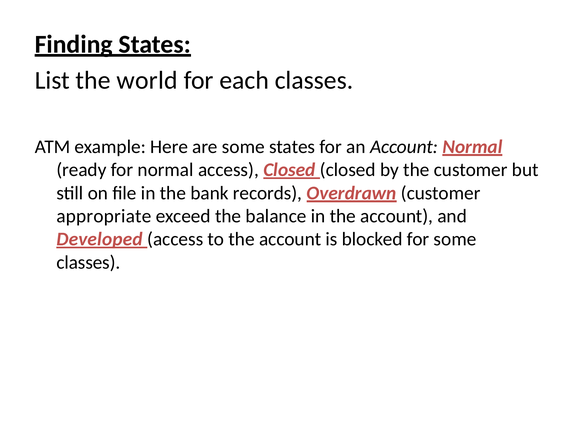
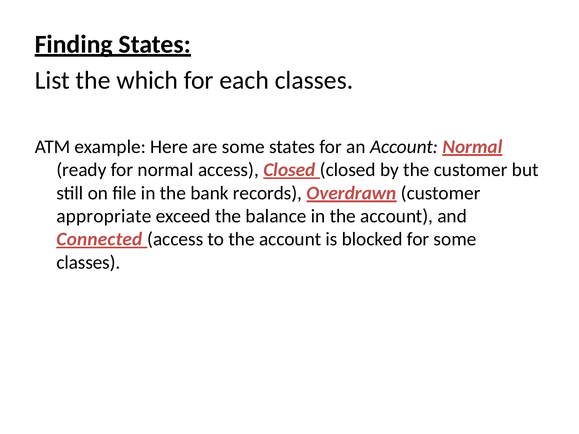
world: world -> which (147, 80)
Developed: Developed -> Connected (100, 239)
